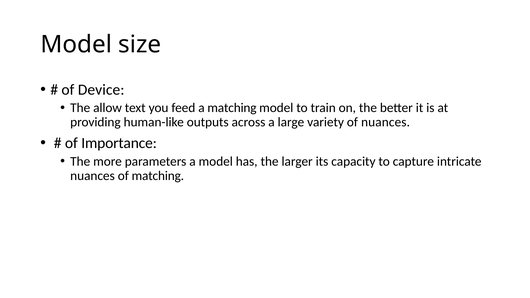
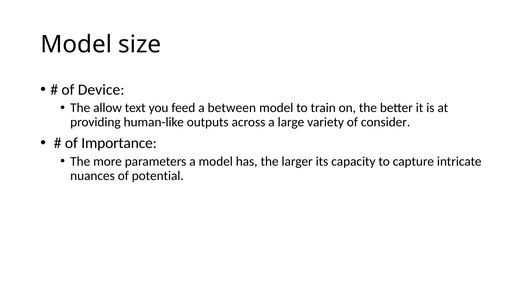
a matching: matching -> between (232, 108)
of nuances: nuances -> consider (386, 122)
of matching: matching -> potential (158, 176)
